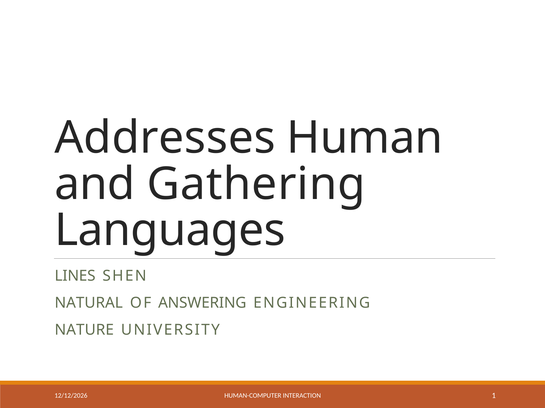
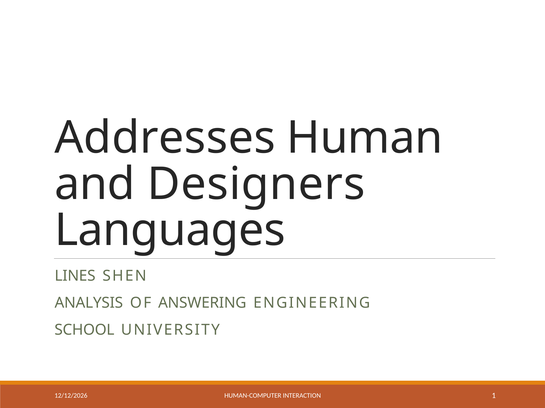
Gathering: Gathering -> Designers (256, 184)
NATURAL: NATURAL -> ANALYSIS (89, 303)
NATURE: NATURE -> SCHOOL (84, 330)
